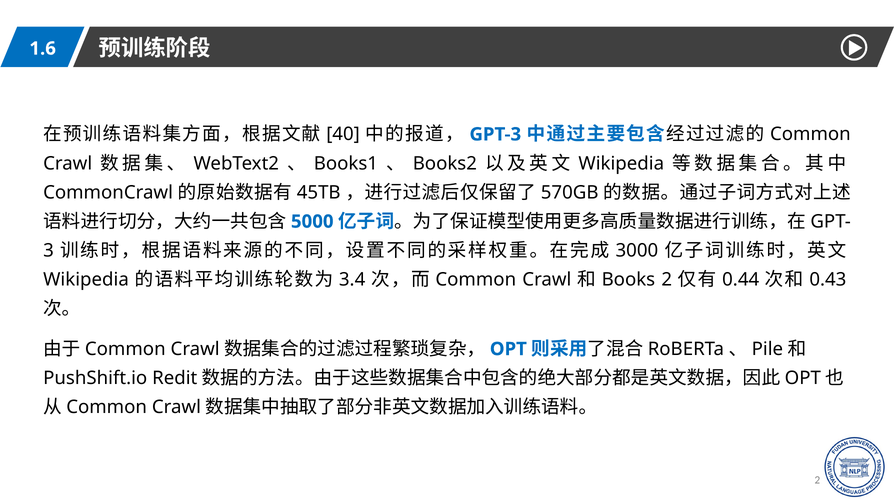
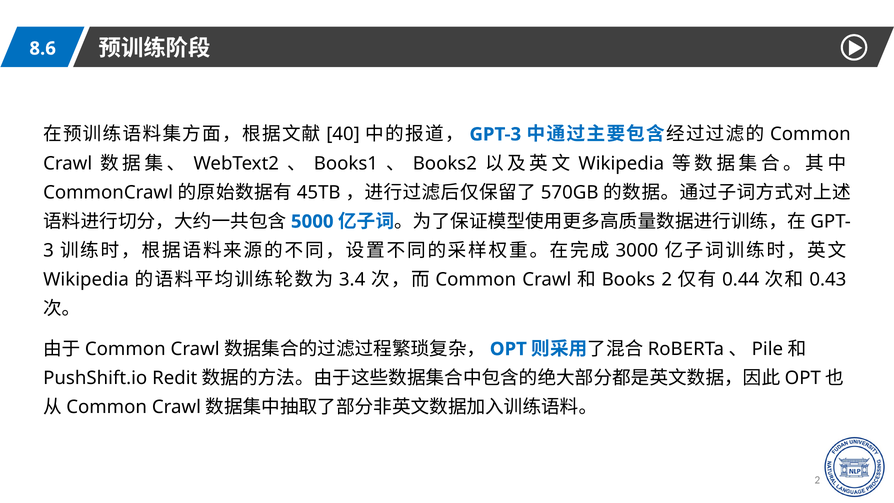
1.6: 1.6 -> 8.6 (43, 48)
